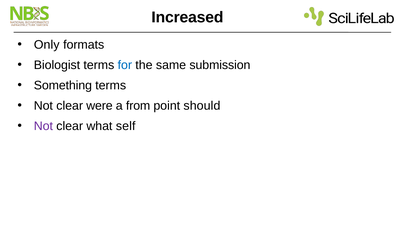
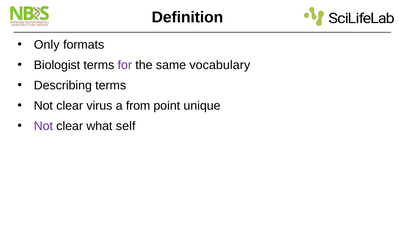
Increased: Increased -> Definition (187, 17)
for colour: blue -> purple (125, 65)
submission: submission -> vocabulary (220, 65)
Something: Something -> Describing (63, 86)
were: were -> virus (99, 106)
should: should -> unique (202, 106)
